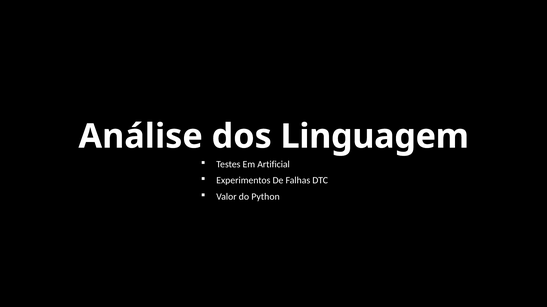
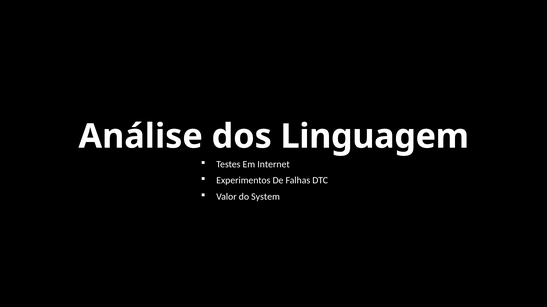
Artificial: Artificial -> Internet (274, 165)
Python: Python -> System (266, 197)
